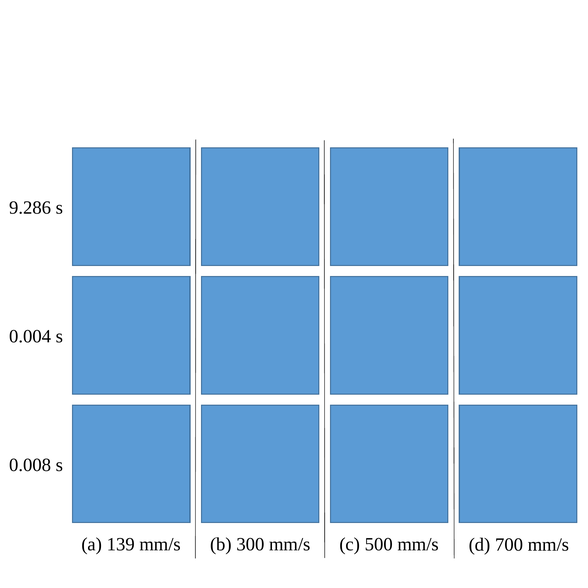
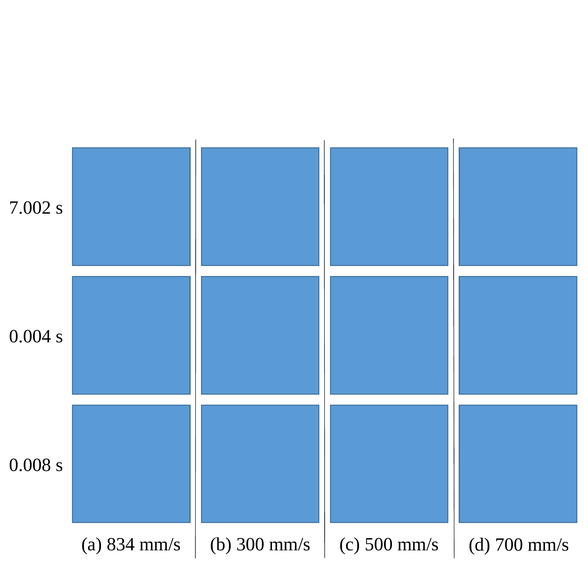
9.286: 9.286 -> 7.002 (30, 208)
139: 139 -> 834 (121, 544)
